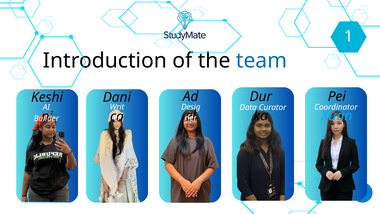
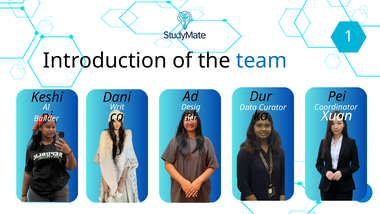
Xuan colour: light blue -> white (337, 116)
